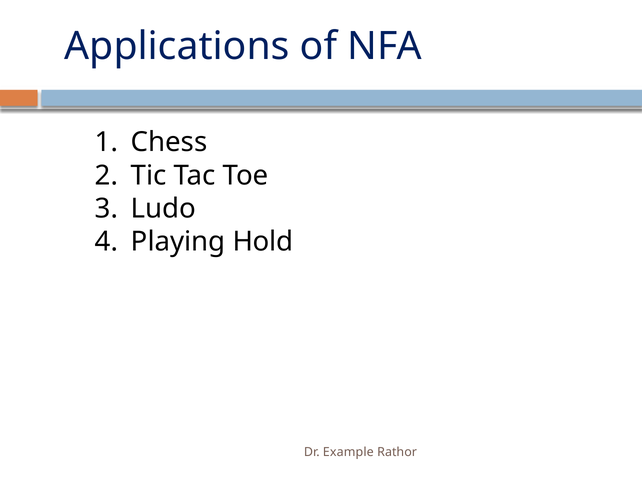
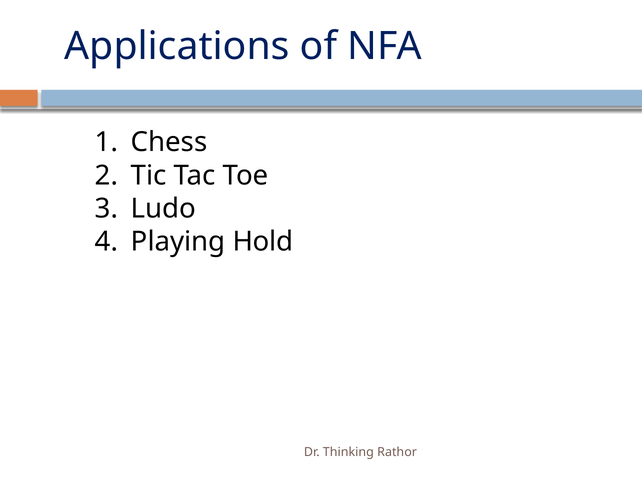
Example: Example -> Thinking (348, 452)
